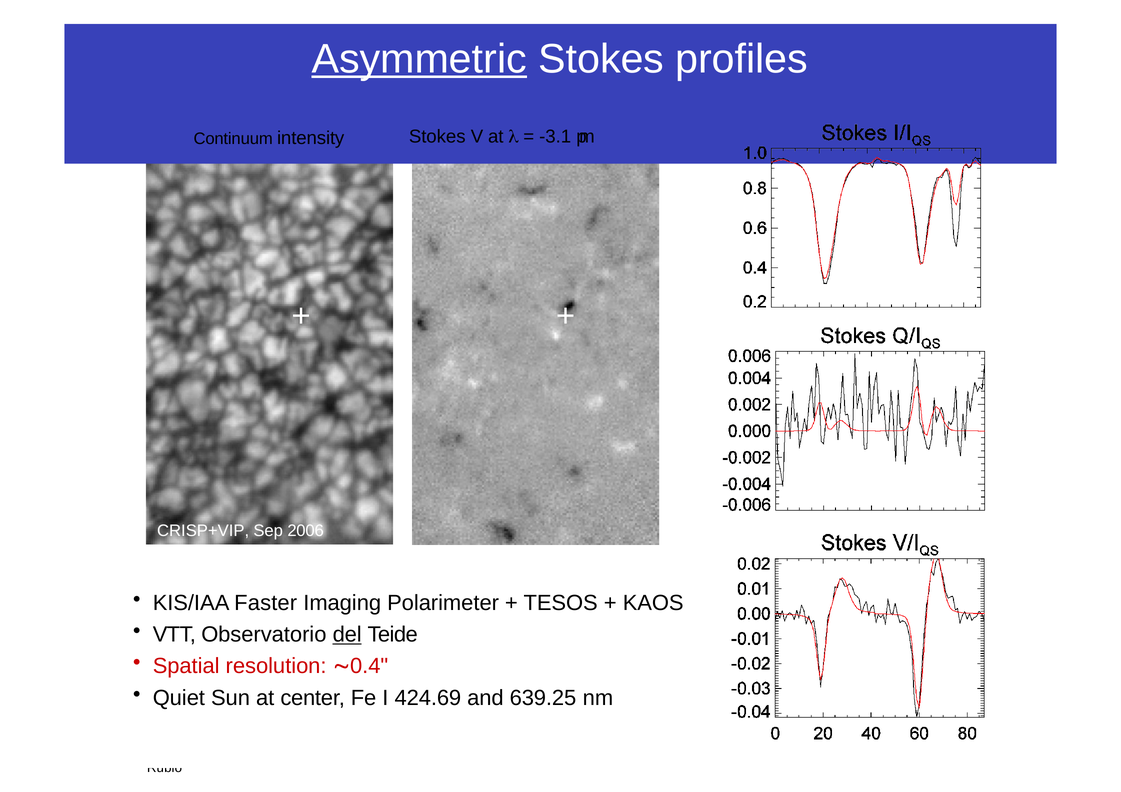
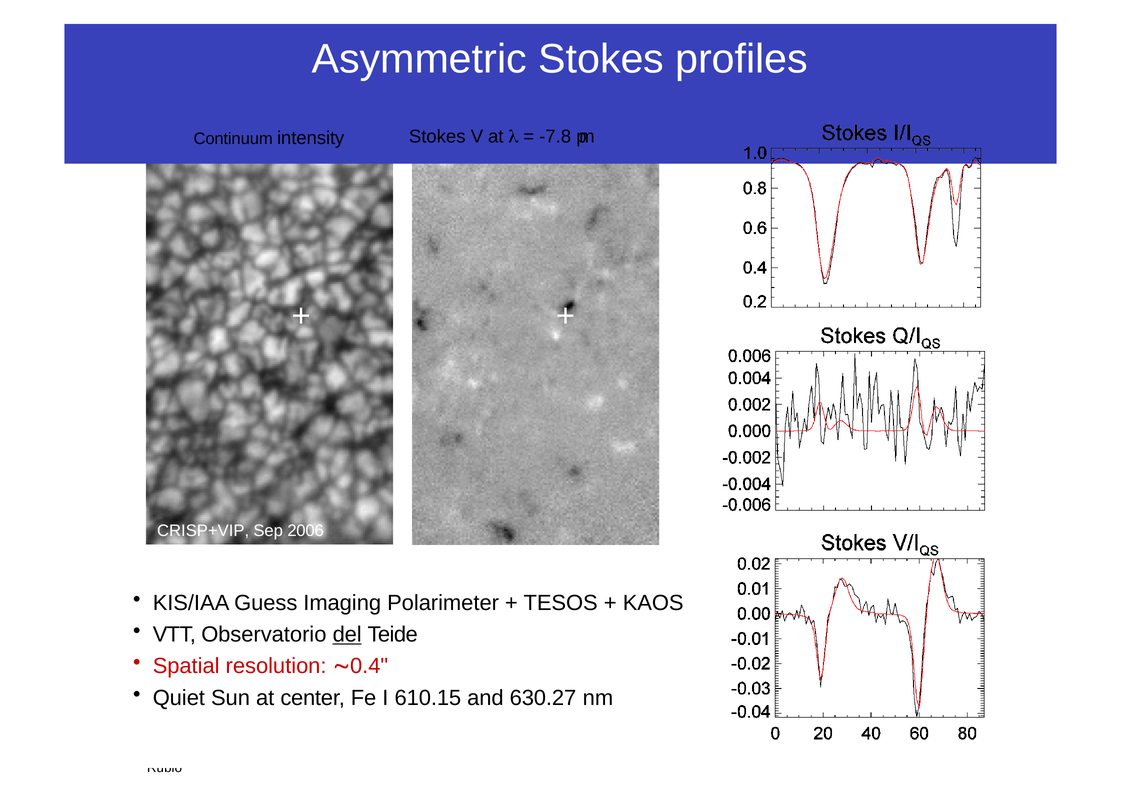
Asymmetric underline: present -> none (419, 59)
-3.1: -3.1 -> -7.8 (555, 136)
Faster: Faster -> Guess (266, 603)
424.69: 424.69 -> 610.15 (428, 698)
639.25: 639.25 -> 630.27 (543, 698)
